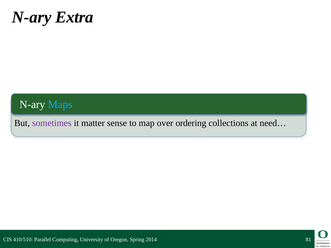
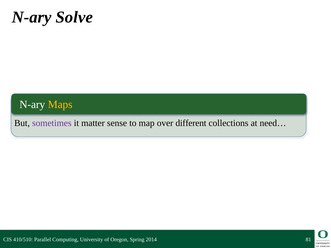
Extra: Extra -> Solve (74, 17)
Maps colour: light blue -> yellow (60, 105)
ordering: ordering -> different (191, 123)
